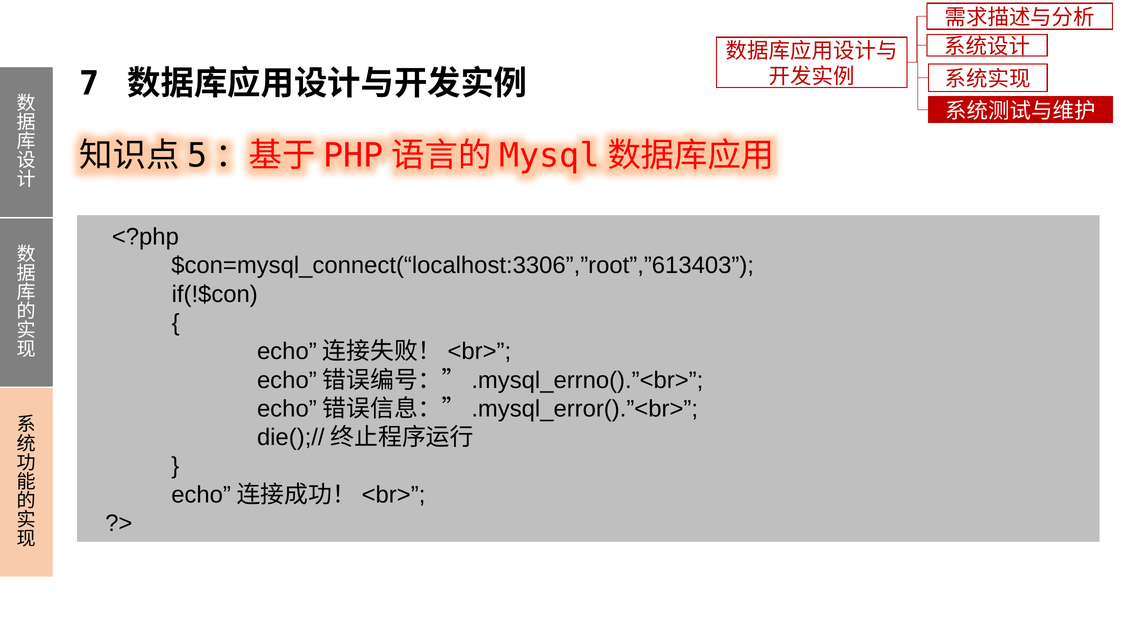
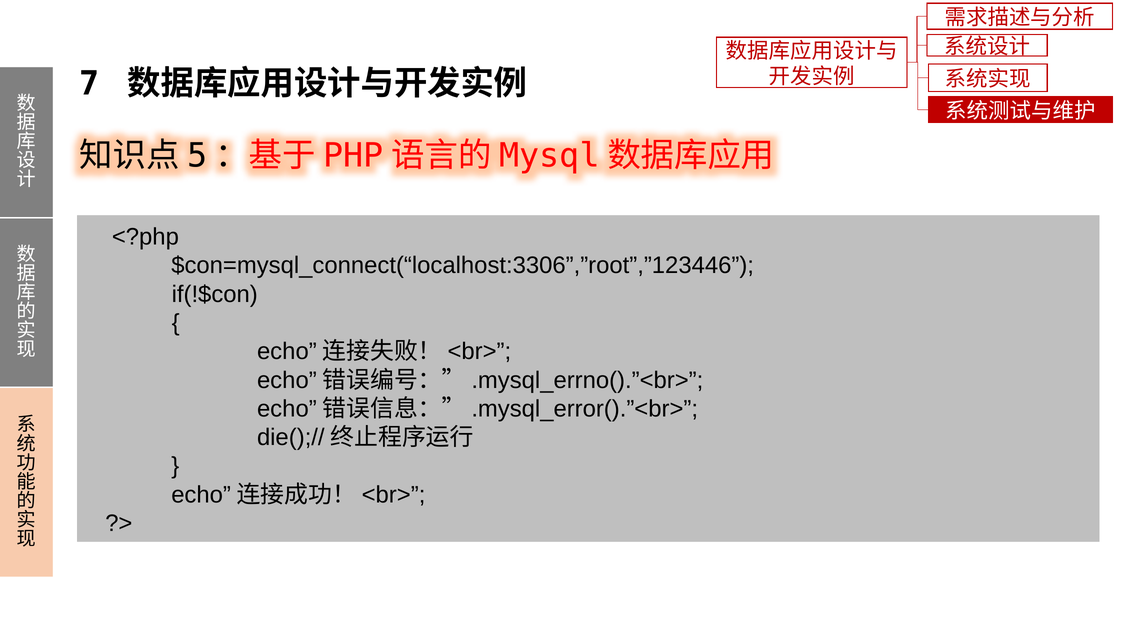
$con=mysql_connect(“localhost:3306”,”root”,”613403: $con=mysql_connect(“localhost:3306”,”root”,”613403 -> $con=mysql_connect(“localhost:3306”,”root”,”123446 (463, 265)
